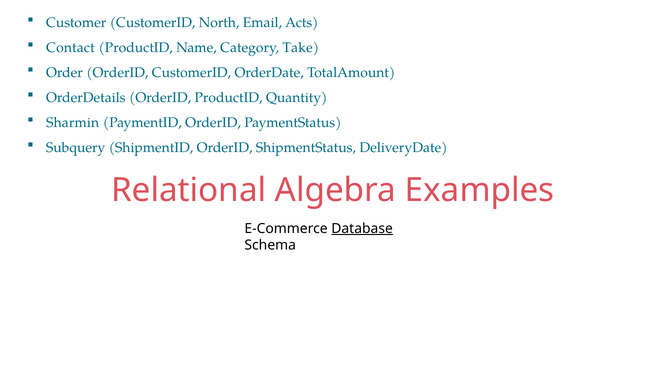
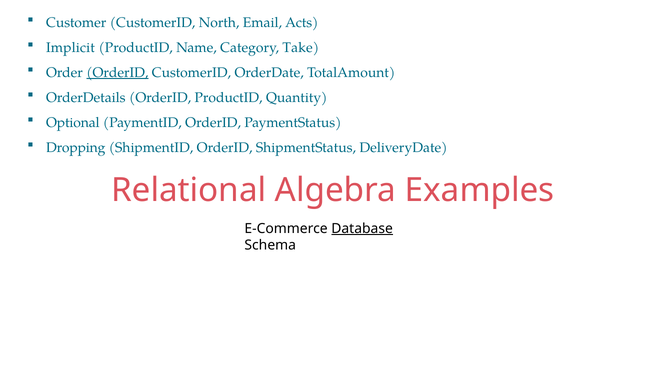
Contact: Contact -> Implicit (70, 47)
OrderID underline: none -> present (117, 72)
Sharmin: Sharmin -> Optional (73, 122)
Subquery: Subquery -> Dropping (76, 147)
